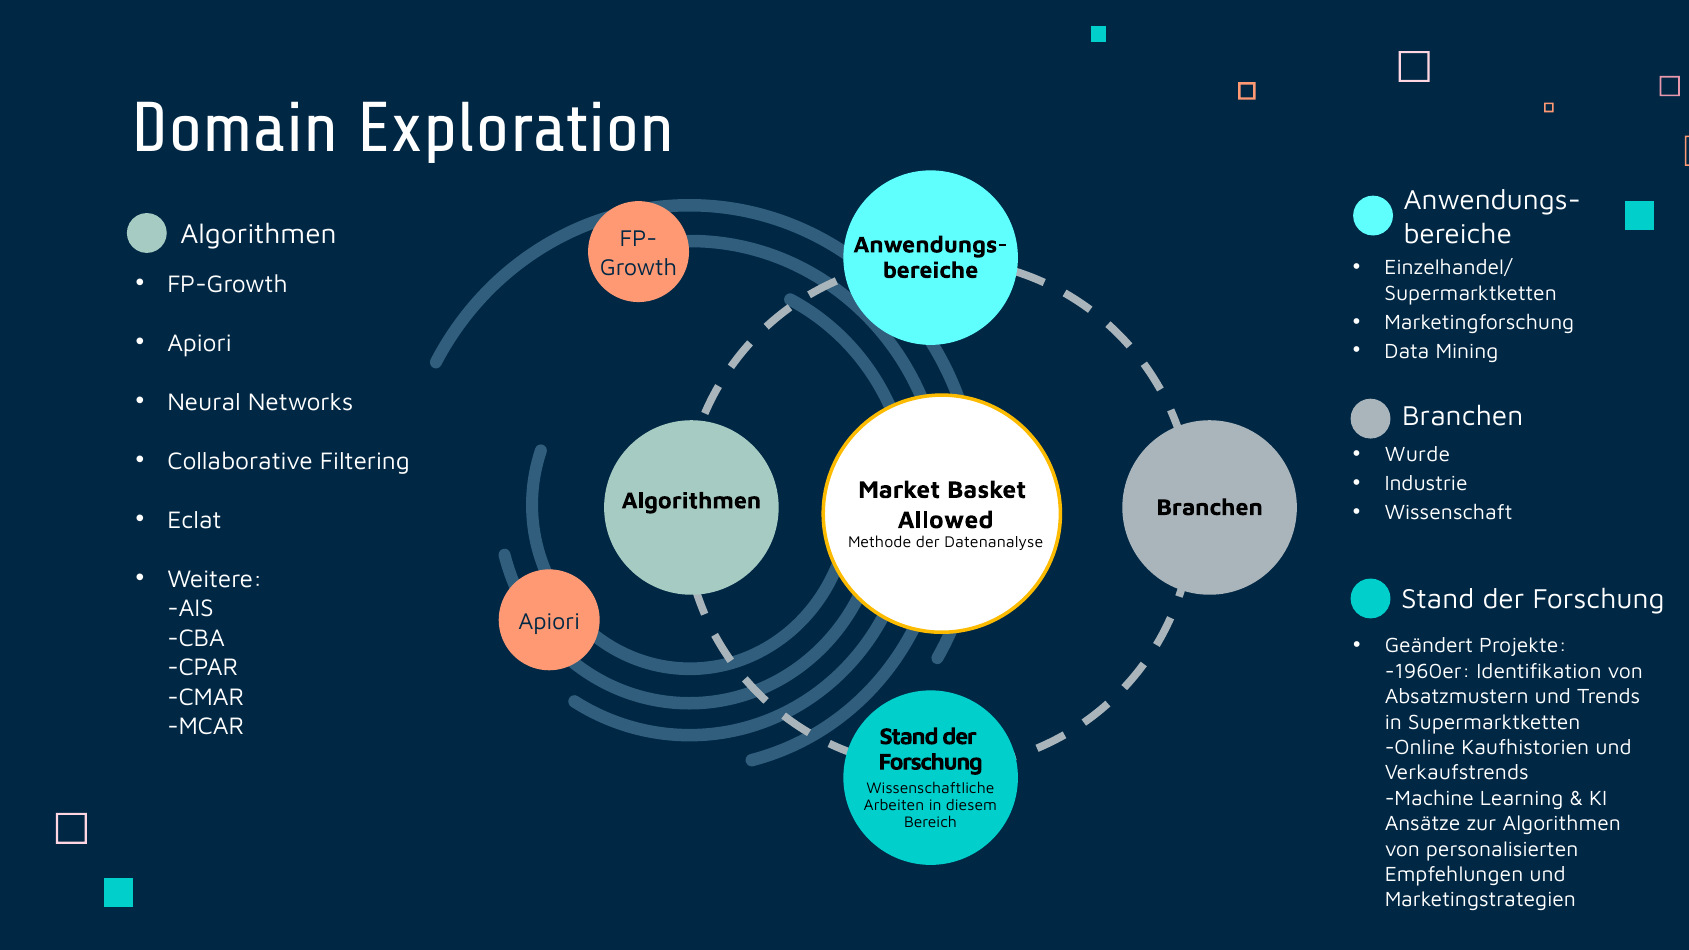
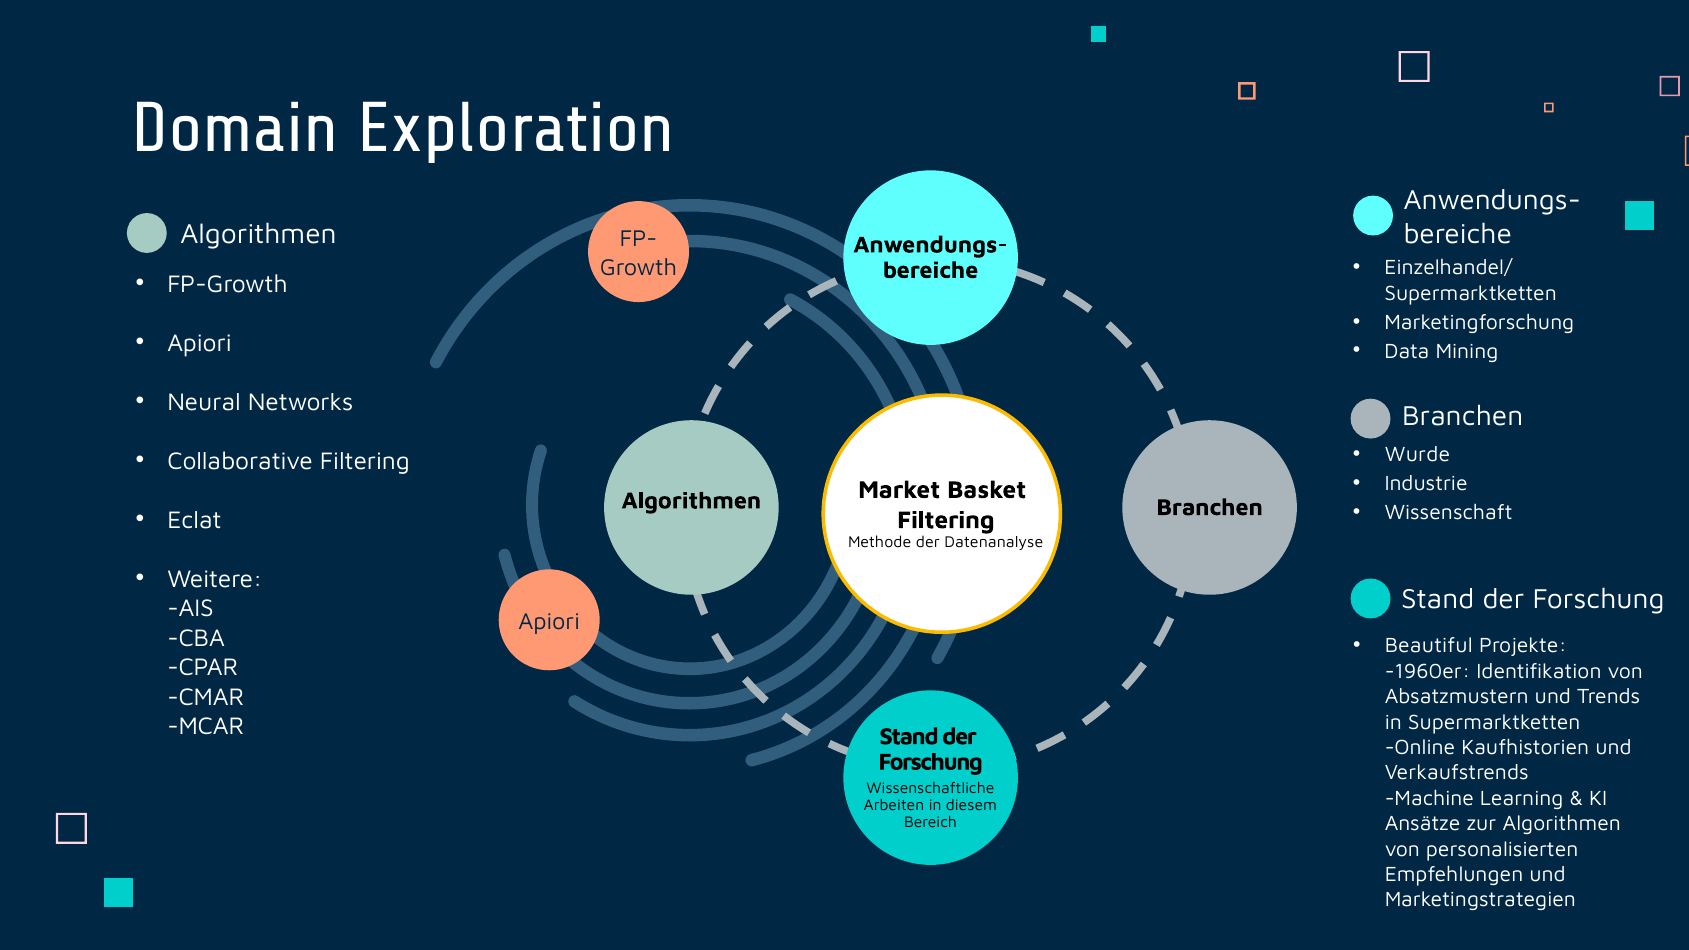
Allowed: Allowed -> Filtering (946, 520)
Geändert: Geändert -> Beautiful (1429, 646)
